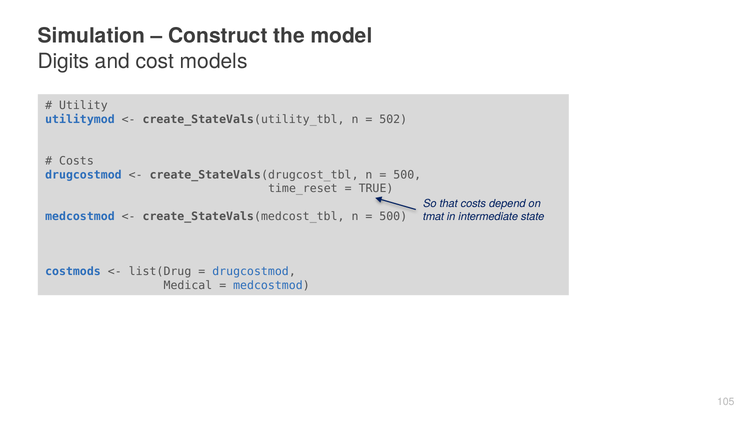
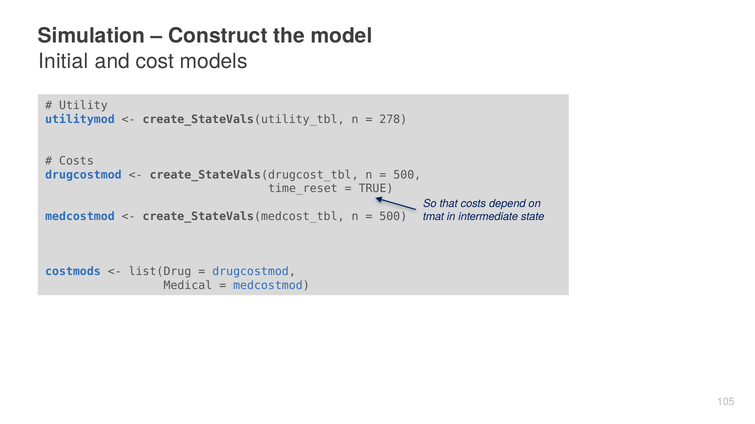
Digits: Digits -> Initial (63, 61)
502: 502 -> 278 (393, 120)
